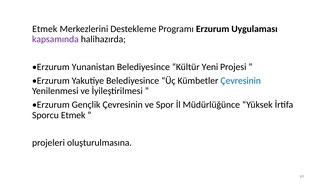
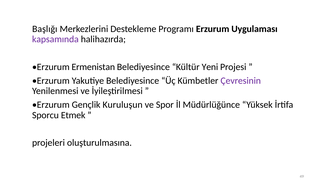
Etmek: Etmek -> Başlığı (45, 29)
Yunanistan: Yunanistan -> Ermenistan (93, 67)
Çevresinin colour: blue -> purple (241, 81)
Gençlik Çevresinin: Çevresinin -> Kuruluşun (123, 105)
